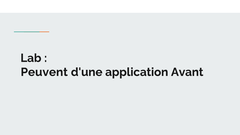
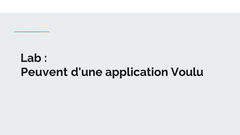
Avant: Avant -> Voulu (187, 72)
